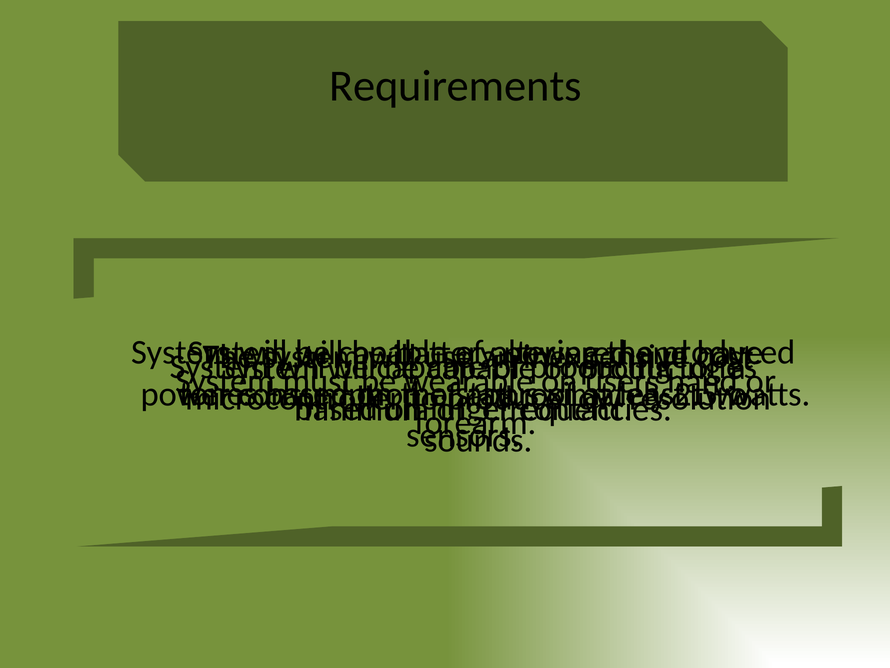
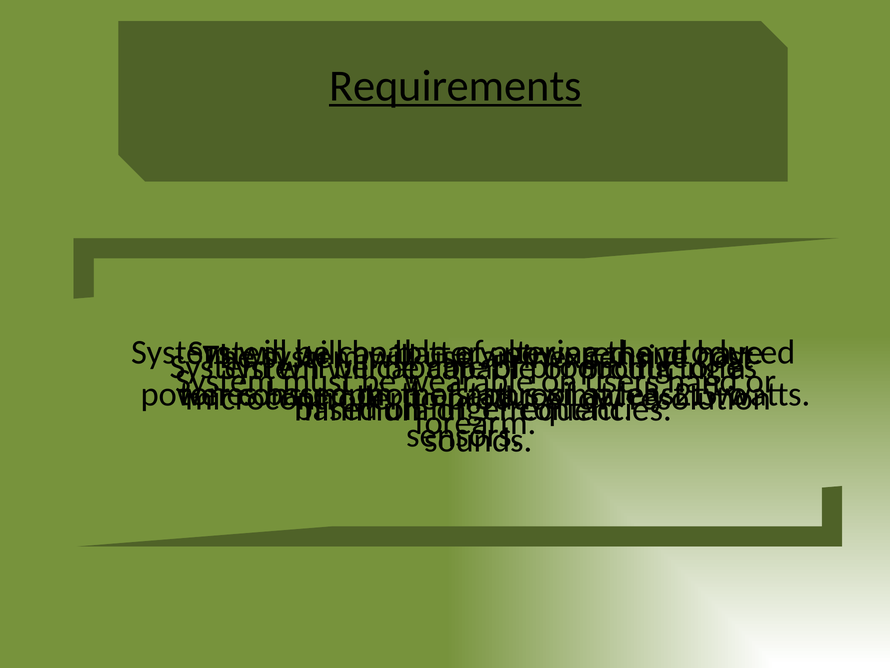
Requirements underline: none -> present (455, 86)
